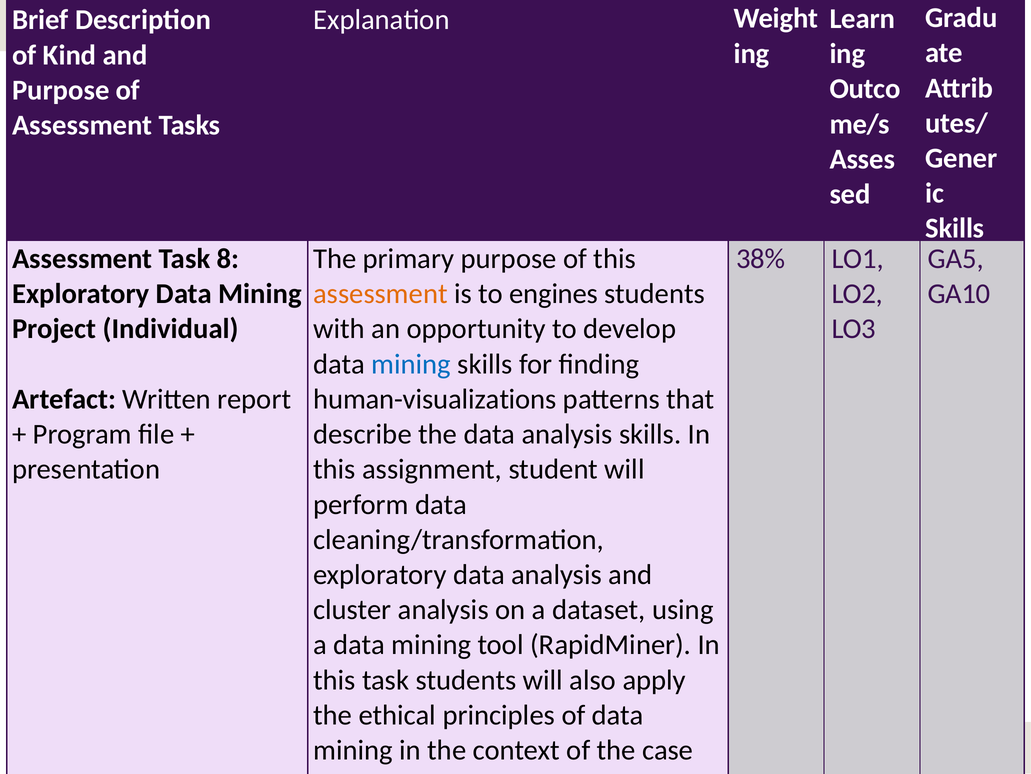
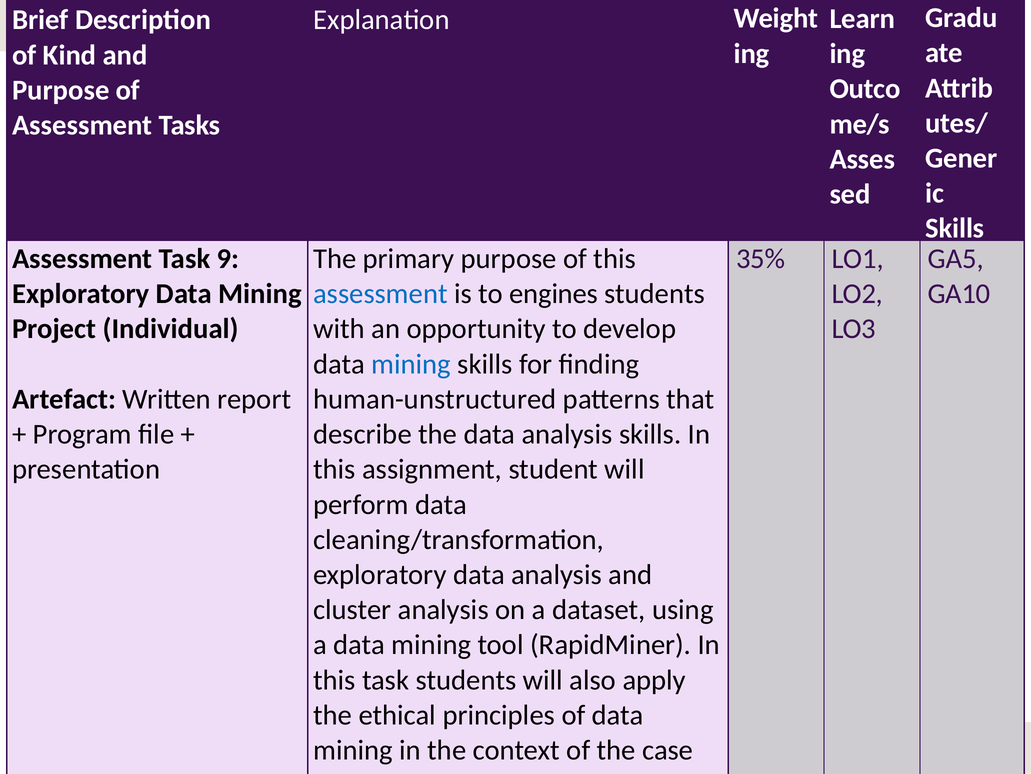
8: 8 -> 9 (228, 259)
38%: 38% -> 35% (761, 259)
assessment colour: orange -> blue (380, 294)
human-visualizations: human-visualizations -> human-unstructured (435, 399)
